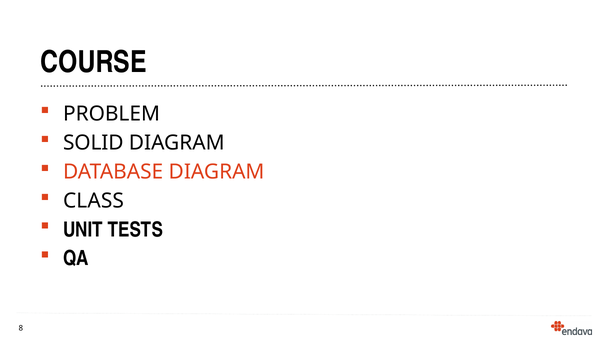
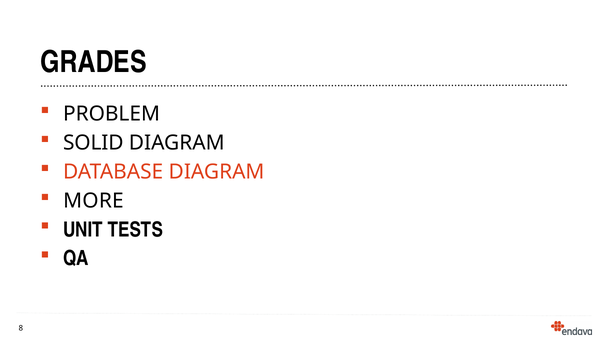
COURSE: COURSE -> GRADES (93, 62)
CLASS: CLASS -> MORE (93, 201)
